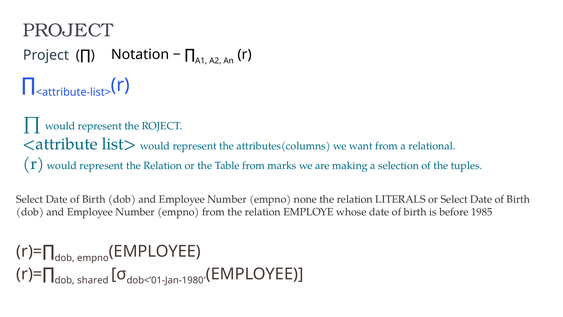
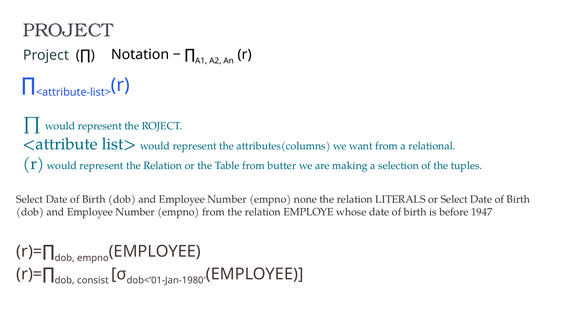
marks: marks -> butter (282, 165)
1985: 1985 -> 1947 (482, 212)
shared: shared -> consist (93, 280)
